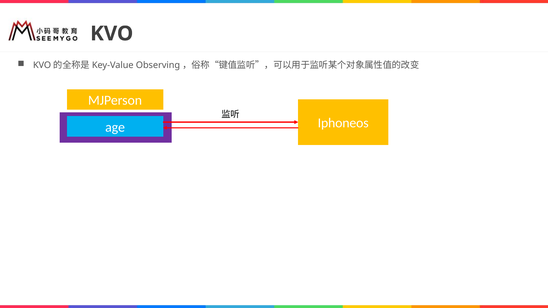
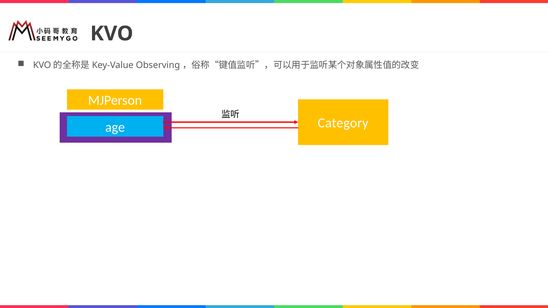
Iphoneos: Iphoneos -> Category (343, 123)
